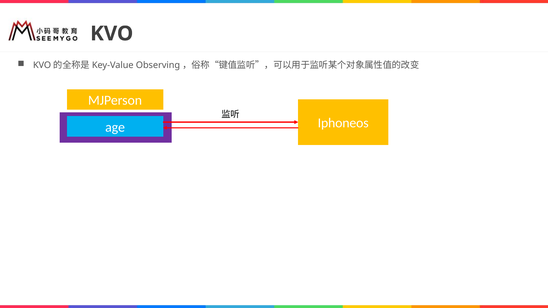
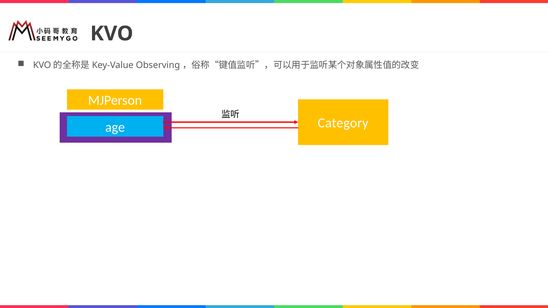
Iphoneos: Iphoneos -> Category (343, 123)
